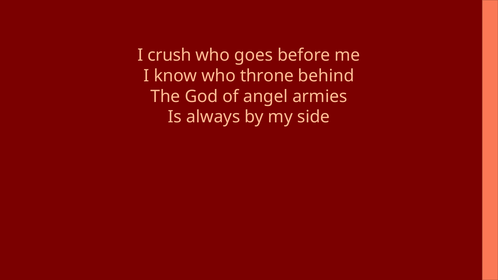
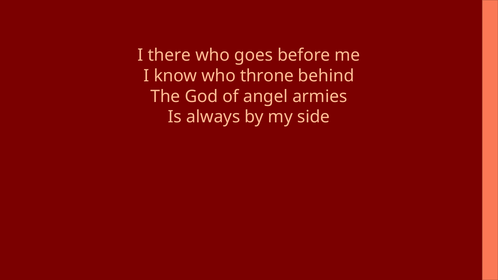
crush: crush -> there (169, 55)
